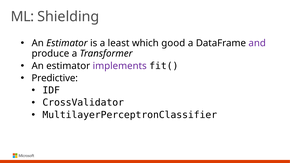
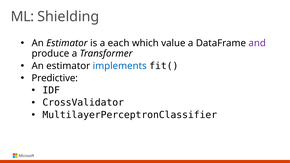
least: least -> each (119, 43)
good: good -> value (173, 43)
implements colour: purple -> blue (120, 66)
